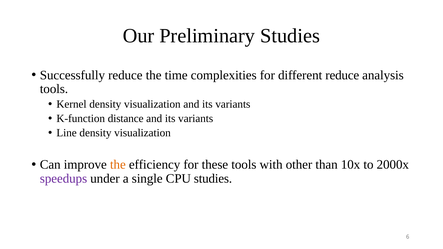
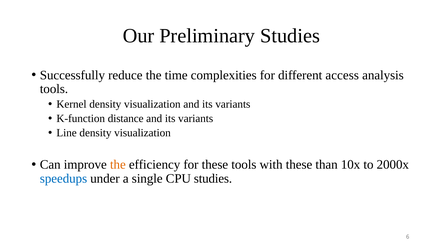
different reduce: reduce -> access (342, 75)
with other: other -> these (299, 165)
speedups colour: purple -> blue (63, 179)
